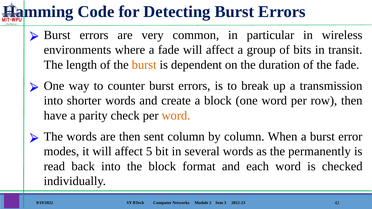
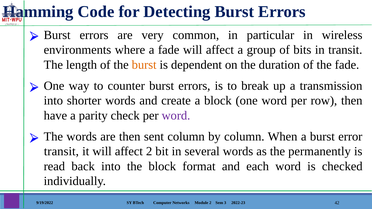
word colour: orange -> purple (176, 116)
modes: modes -> transit (61, 152)
affect 5: 5 -> 2 (149, 152)
